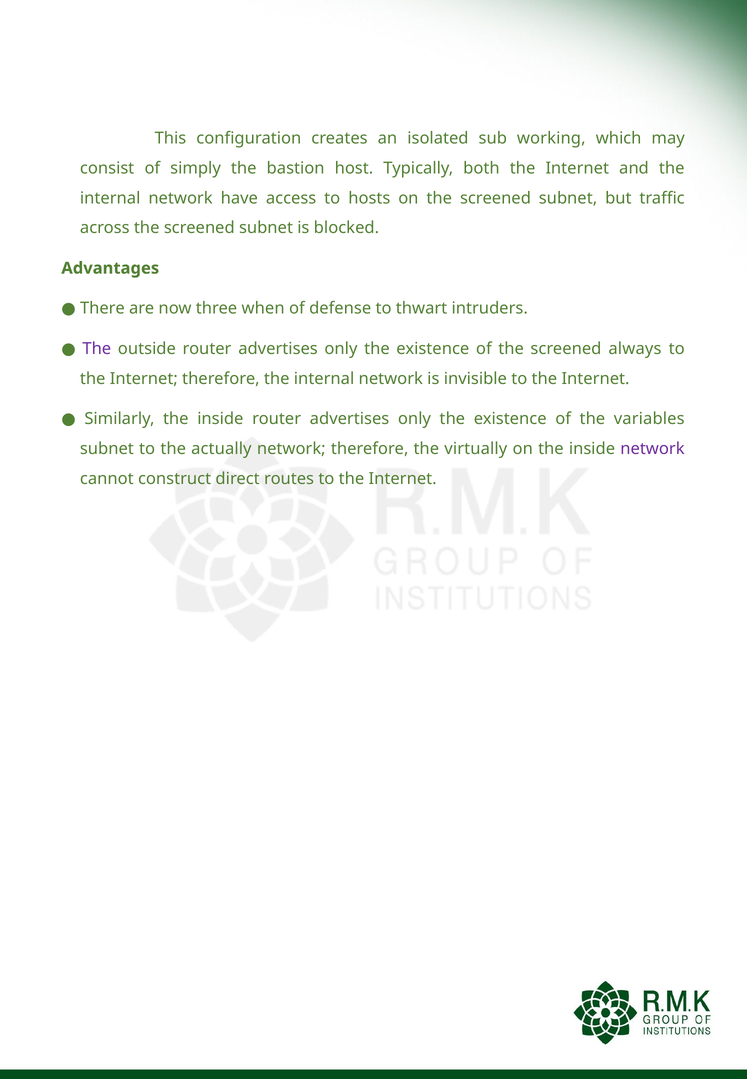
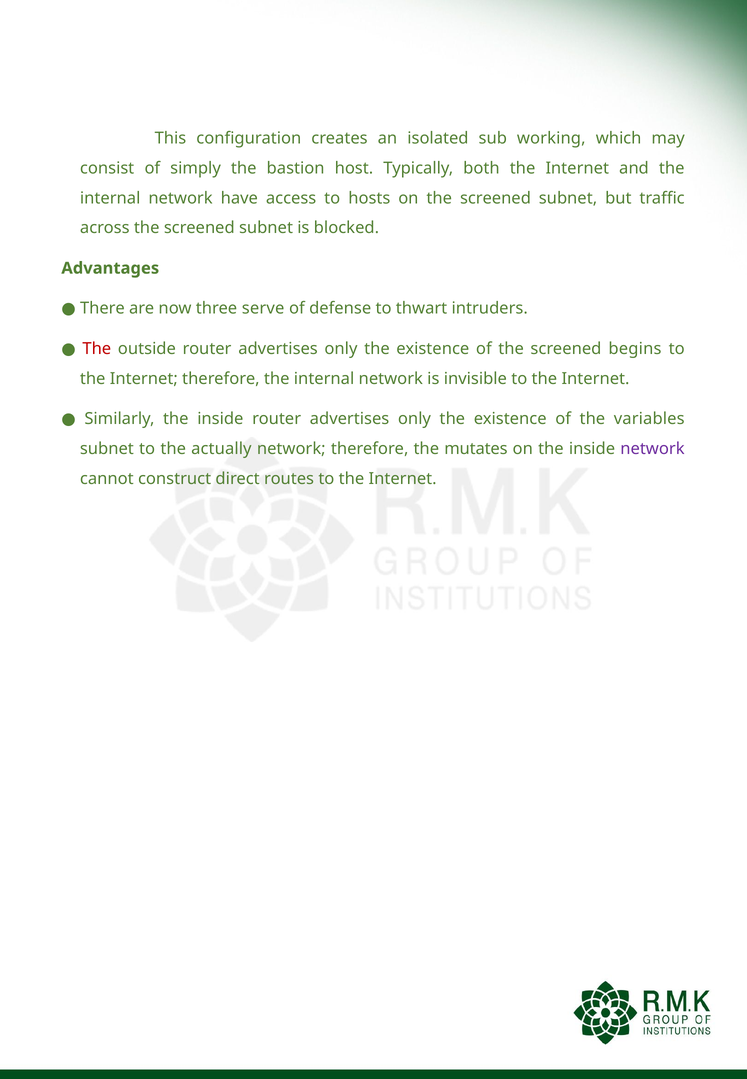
when: when -> serve (263, 309)
The colour: purple -> red (97, 349)
always: always -> begins (635, 349)
virtually: virtually -> mutates (476, 449)
